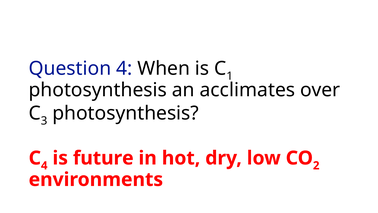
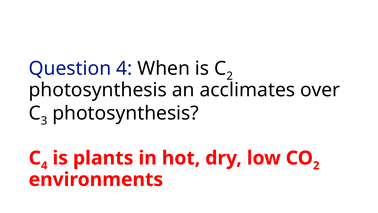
1: 1 -> 2 (230, 76)
future: future -> plants (103, 158)
